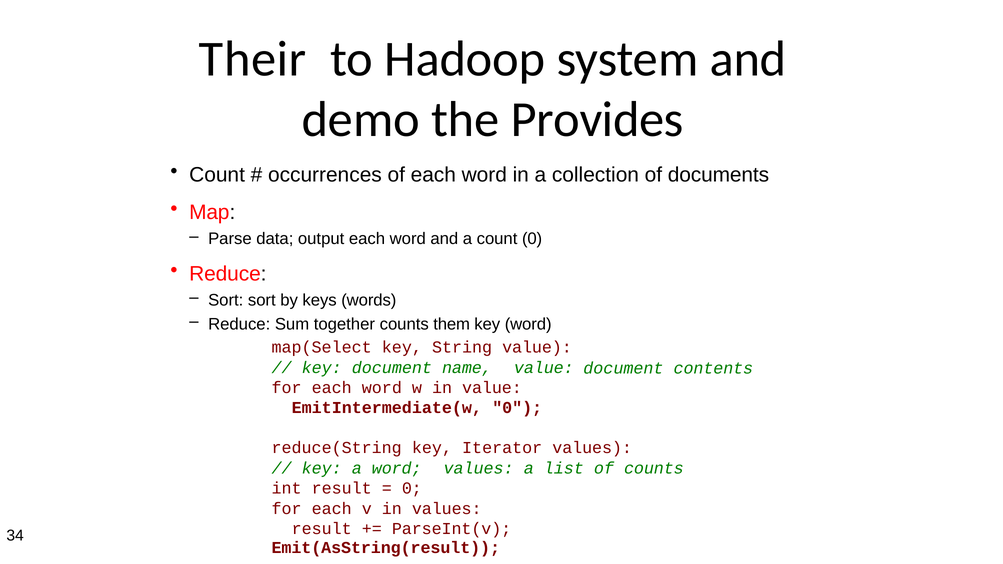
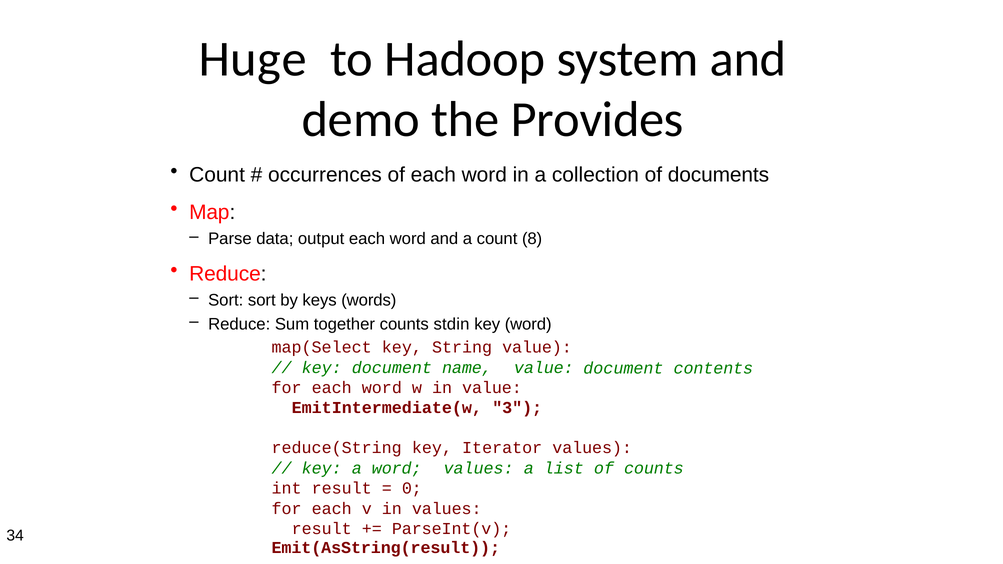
Their: Their -> Huge (253, 59)
count 0: 0 -> 8 (532, 239)
them: them -> stdin (451, 324)
EmitIntermediate(w 0: 0 -> 3 (517, 408)
